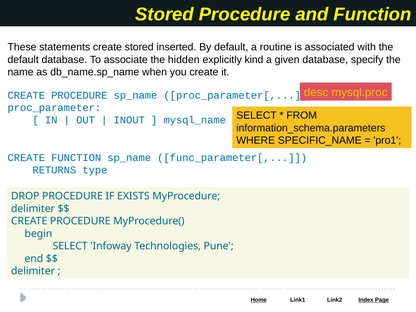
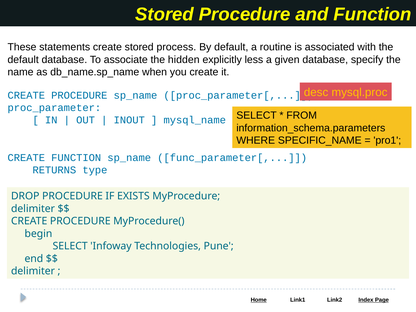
inserted: inserted -> process (176, 47)
kind: kind -> less (254, 60)
